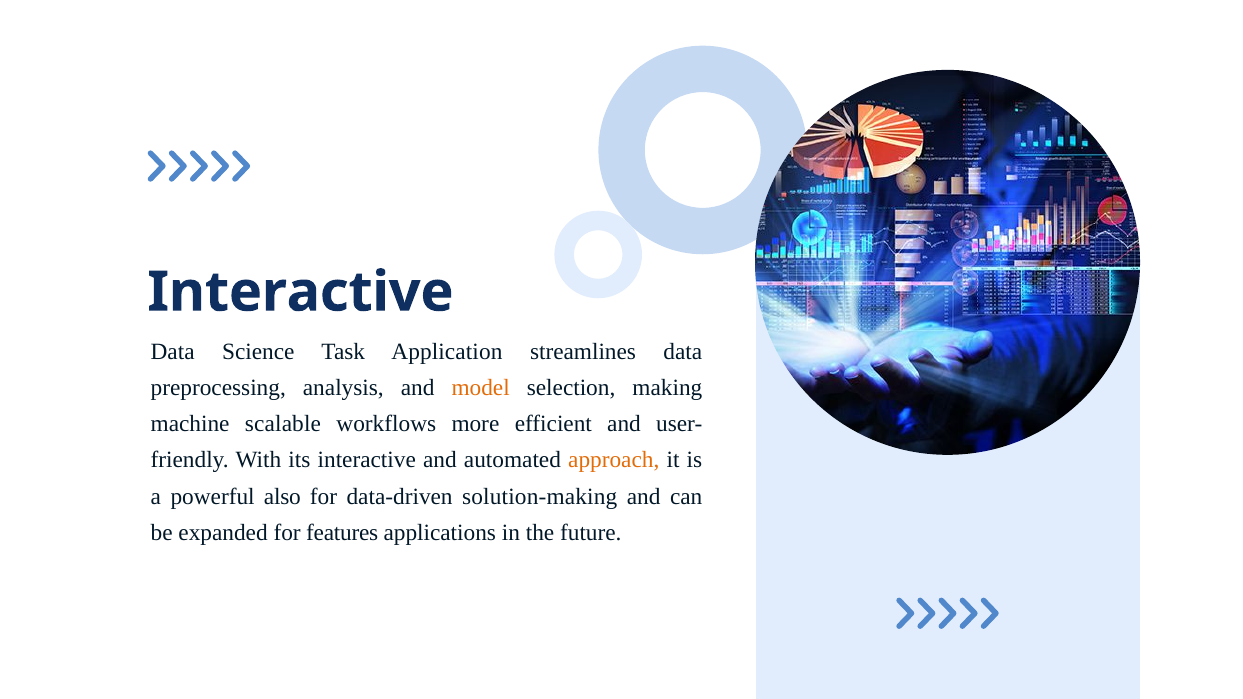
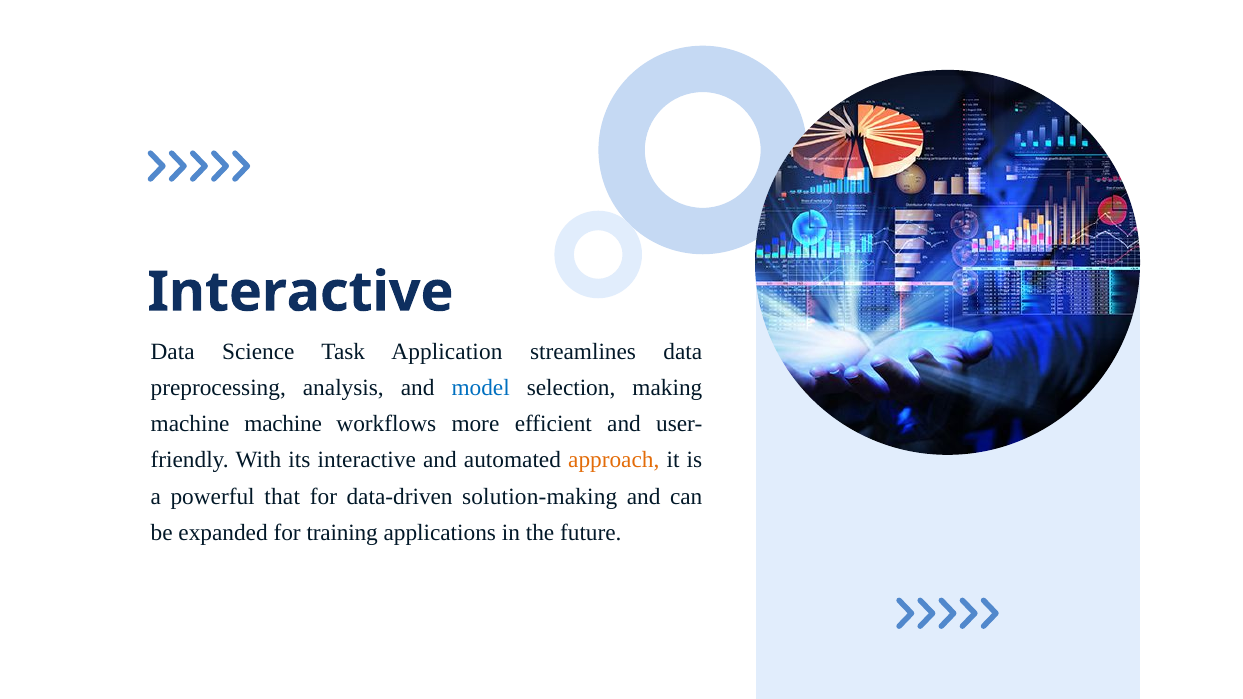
model colour: orange -> blue (481, 388)
machine scalable: scalable -> machine (283, 424)
also: also -> that (282, 496)
features: features -> training (342, 533)
